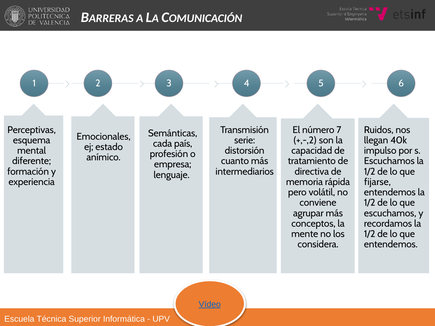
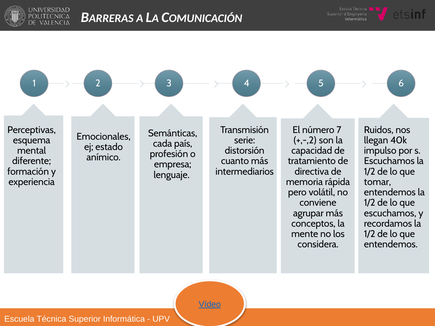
fijarse: fijarse -> tomar (378, 182)
